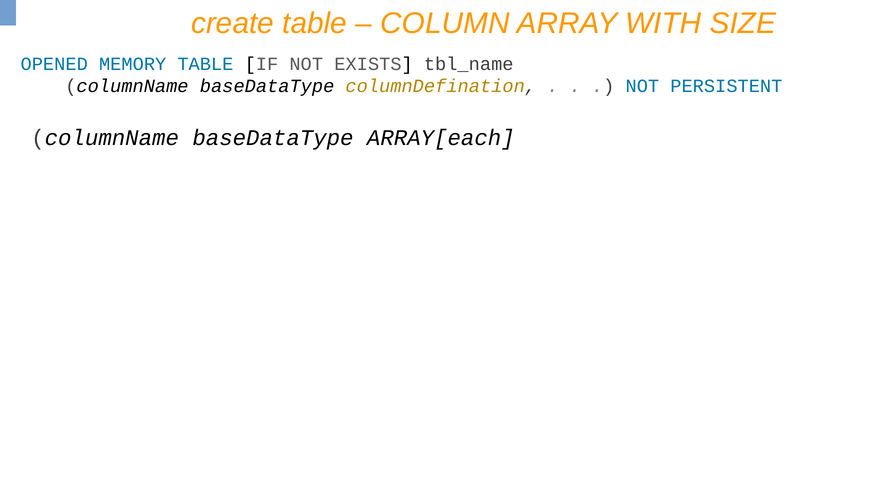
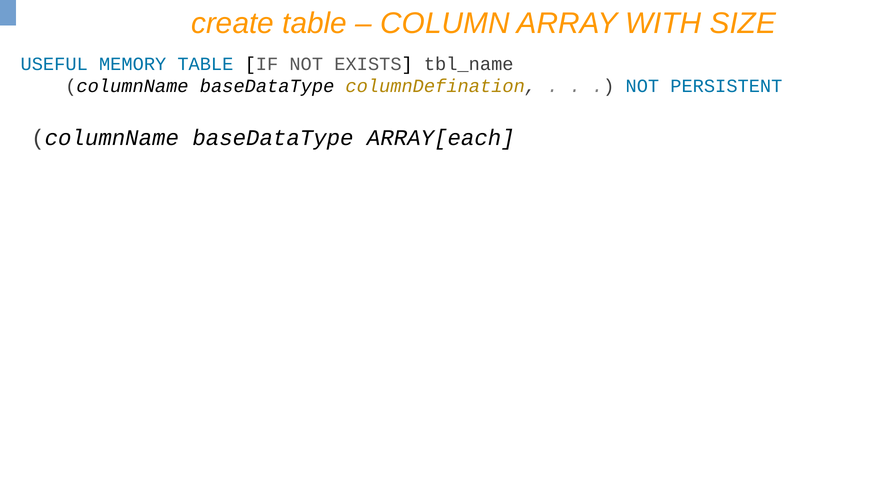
OPENED: OPENED -> USEFUL (54, 64)
